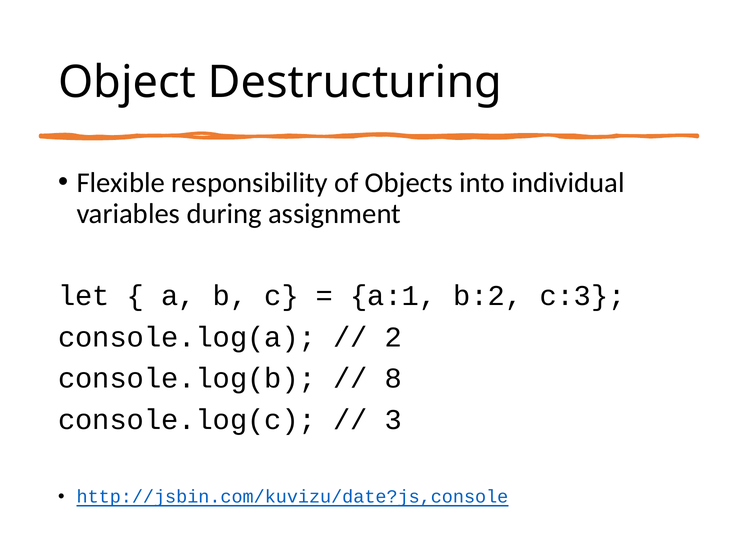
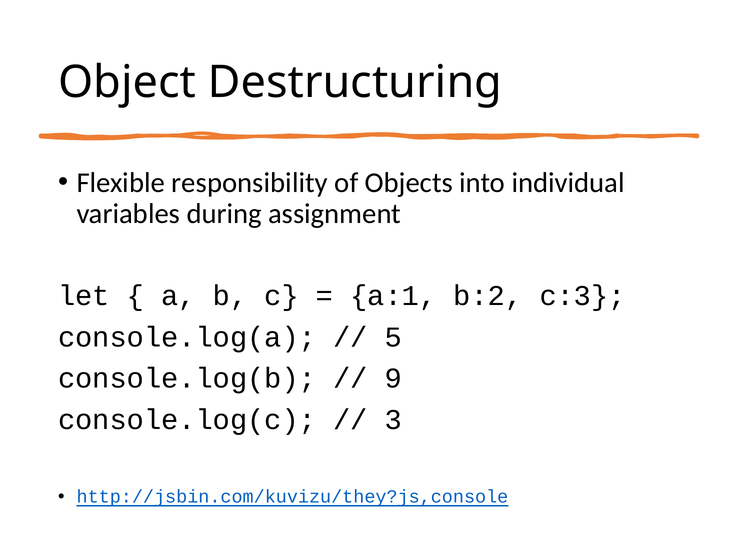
2: 2 -> 5 (393, 338)
8: 8 -> 9 (393, 379)
http://jsbin.com/kuvizu/date?js,console: http://jsbin.com/kuvizu/date?js,console -> http://jsbin.com/kuvizu/they?js,console (292, 497)
